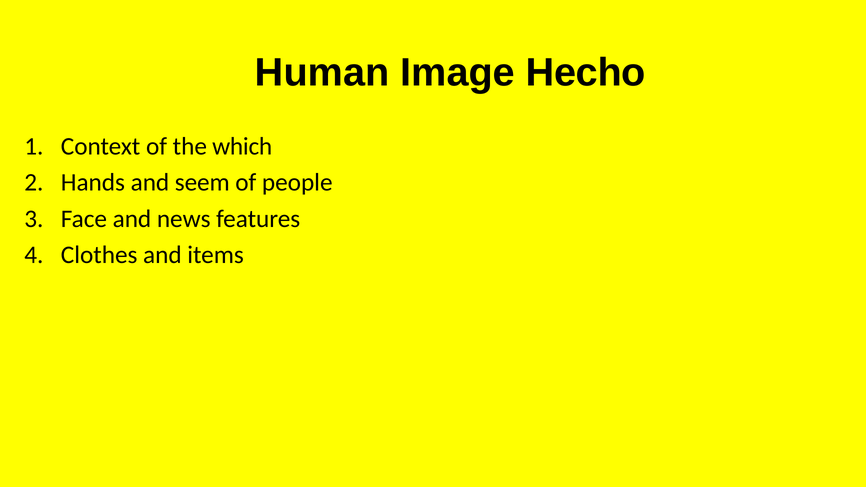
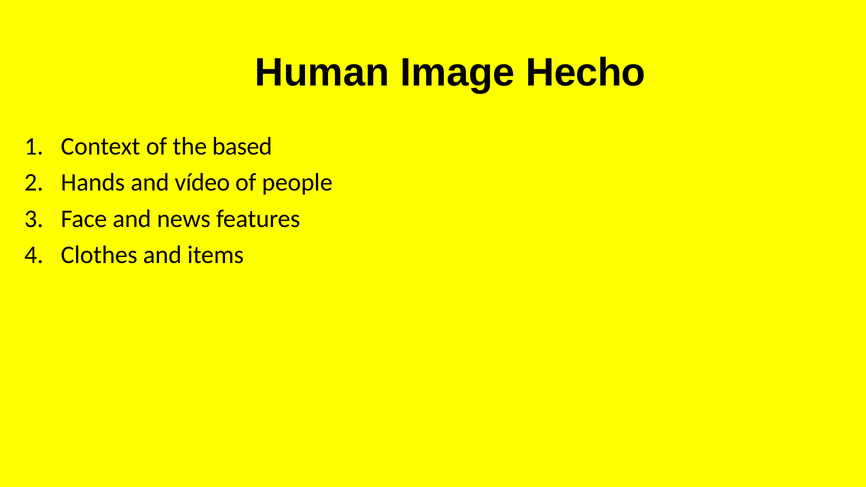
which: which -> based (242, 146)
seem: seem -> vídeo (202, 183)
